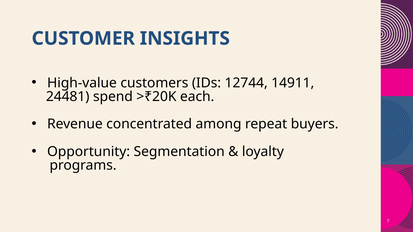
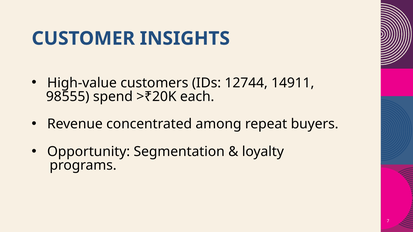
24481: 24481 -> 98555 (68, 97)
